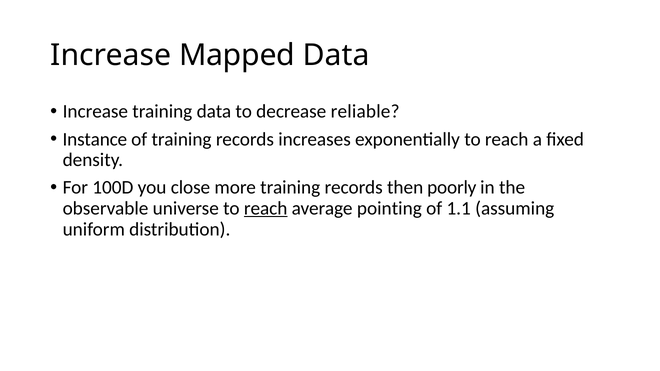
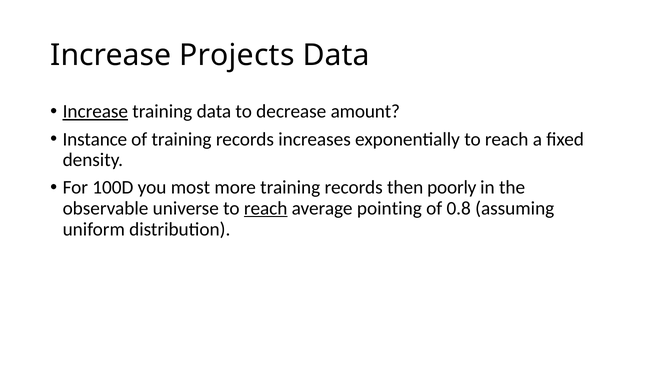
Mapped: Mapped -> Projects (237, 55)
Increase underline: none -> present (95, 112)
reliable: reliable -> amount (365, 112)
close: close -> most (190, 188)
1.1: 1.1 -> 0.8 (459, 209)
